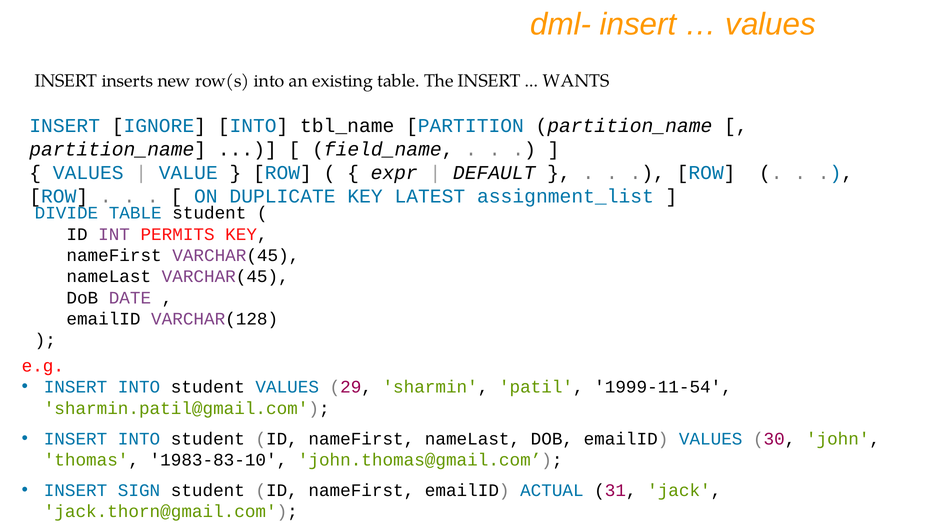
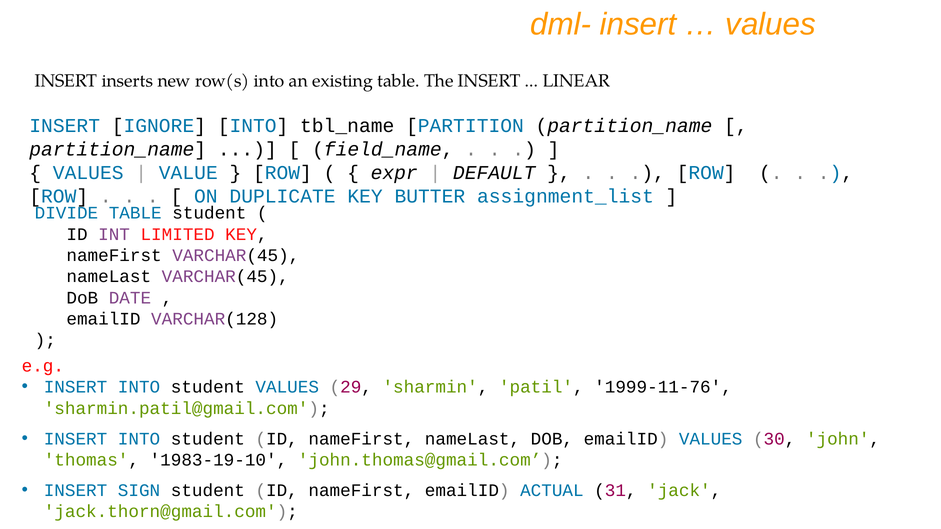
WANTS: WANTS -> LINEAR (576, 81)
LATEST: LATEST -> BUTTER (430, 196)
PERMITS: PERMITS -> LIMITED (178, 234)
1999-11-54: 1999-11-54 -> 1999-11-76 (663, 387)
1983-83-10: 1983-83-10 -> 1983-19-10 (218, 460)
